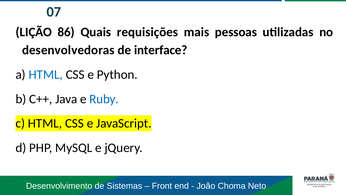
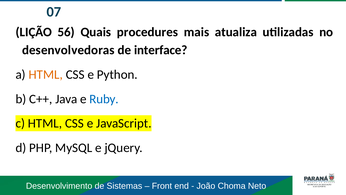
86: 86 -> 56 (66, 32)
requisições: requisições -> procedures (147, 32)
pessoas: pessoas -> atualiza (236, 32)
HTML colour: blue -> orange (46, 74)
